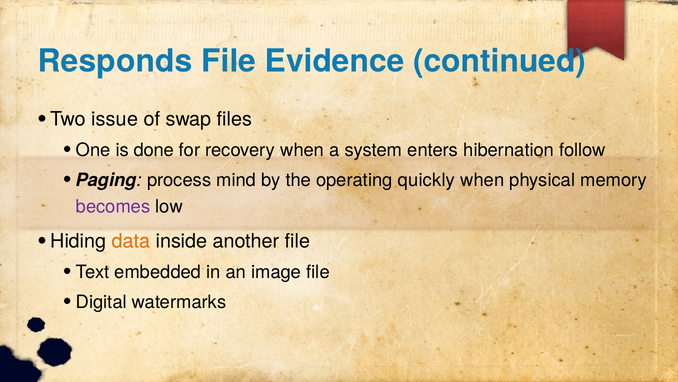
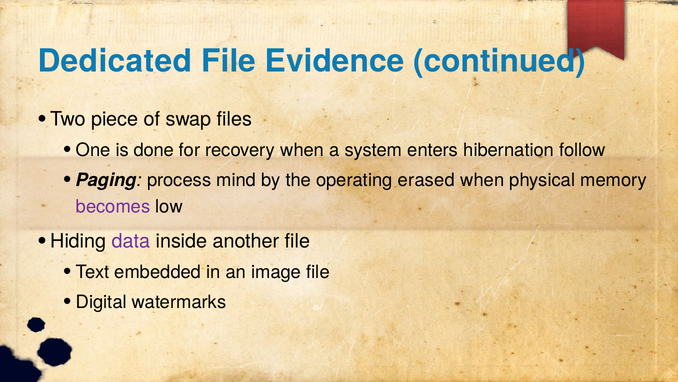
Responds: Responds -> Dedicated (115, 61)
issue: issue -> piece (115, 119)
quickly: quickly -> erased (426, 180)
data colour: orange -> purple (131, 241)
